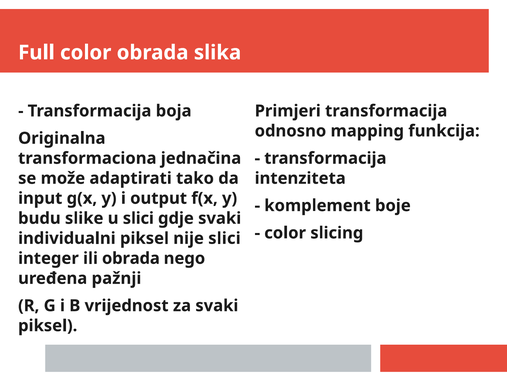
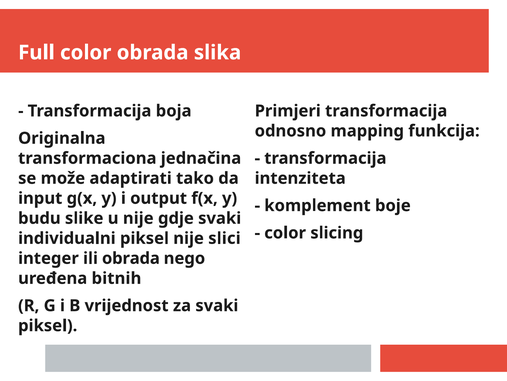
u slici: slici -> nije (138, 218)
pažnji: pažnji -> bitnih (116, 278)
